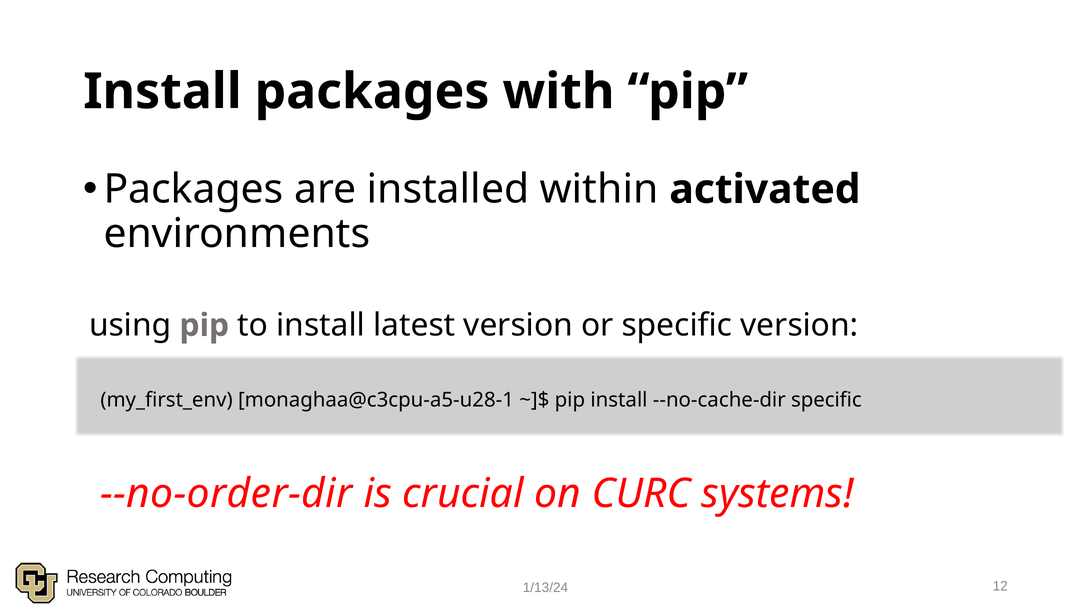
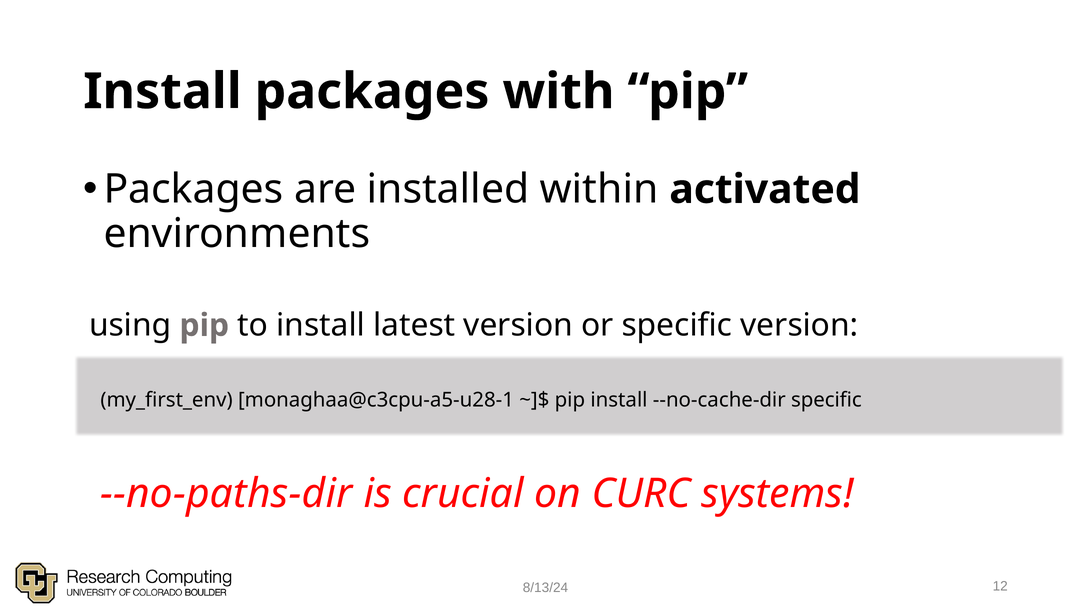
--no-order-dir: --no-order-dir -> --no-paths-dir (226, 493)
1/13/24: 1/13/24 -> 8/13/24 (545, 587)
